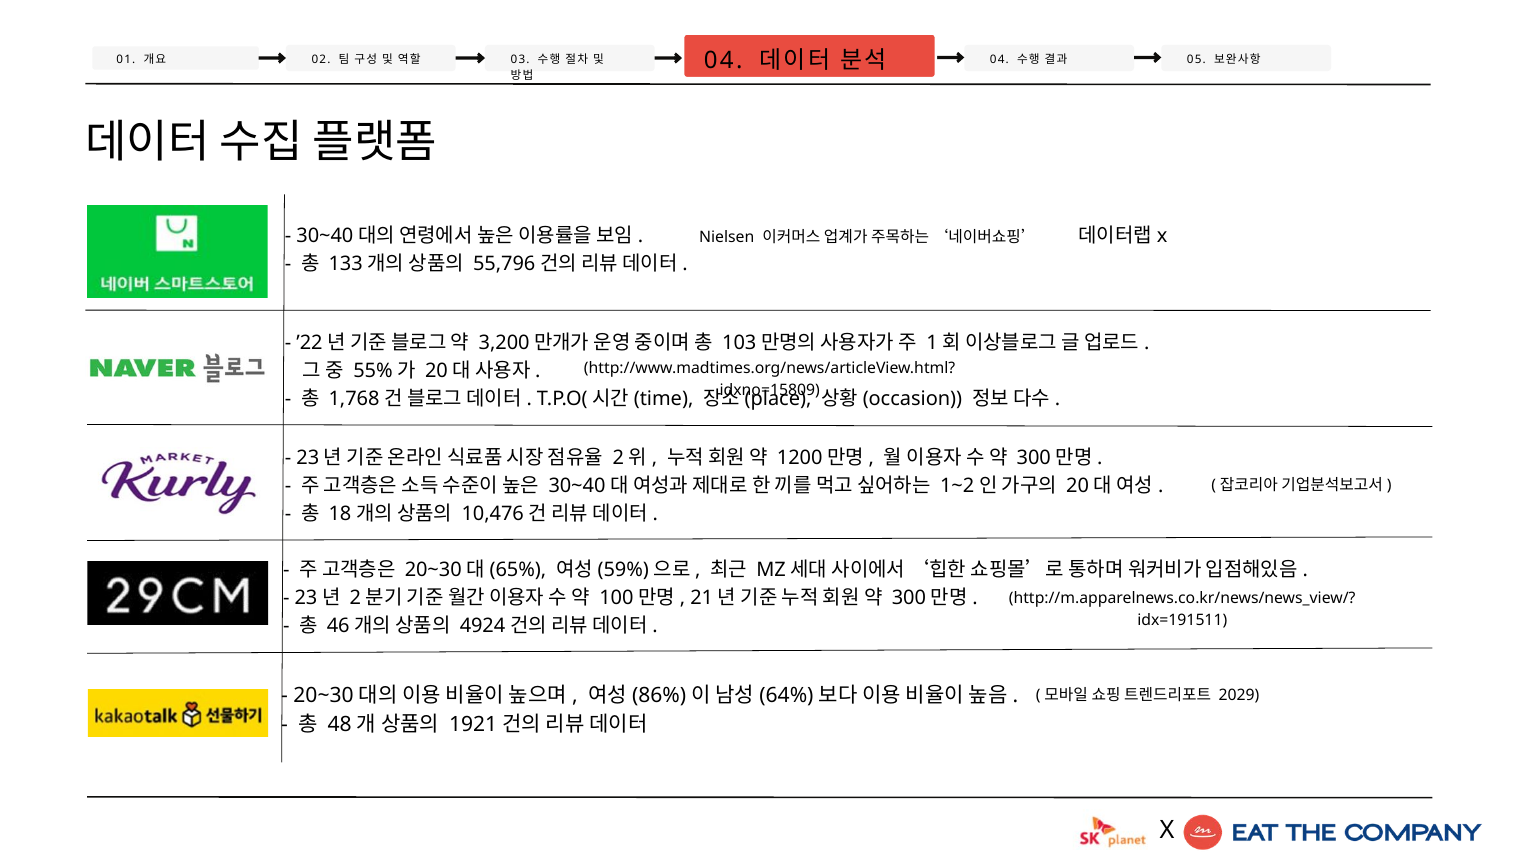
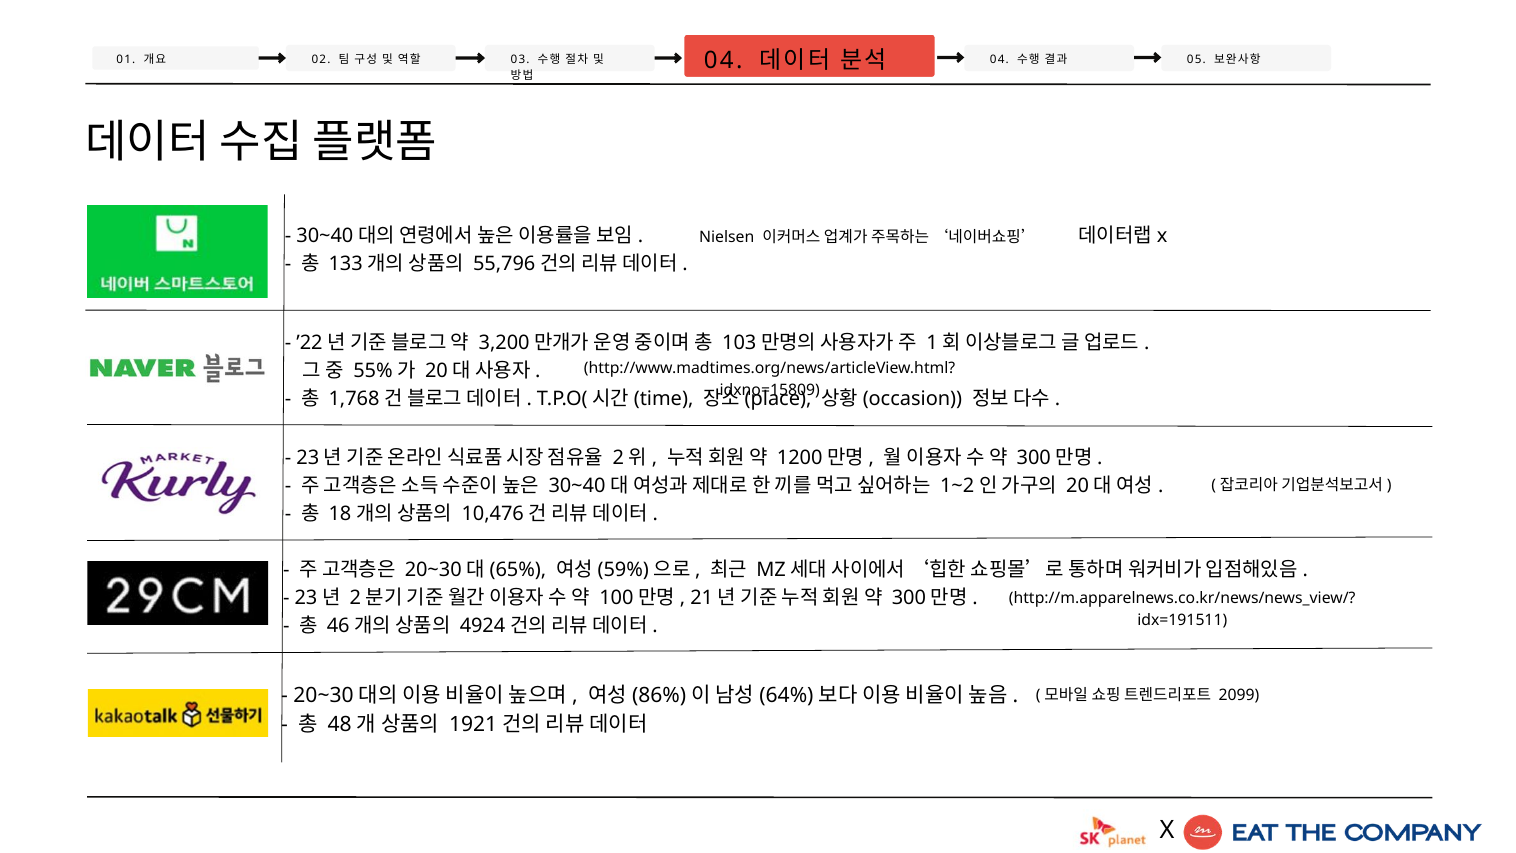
2029: 2029 -> 2099 (1239, 695)
